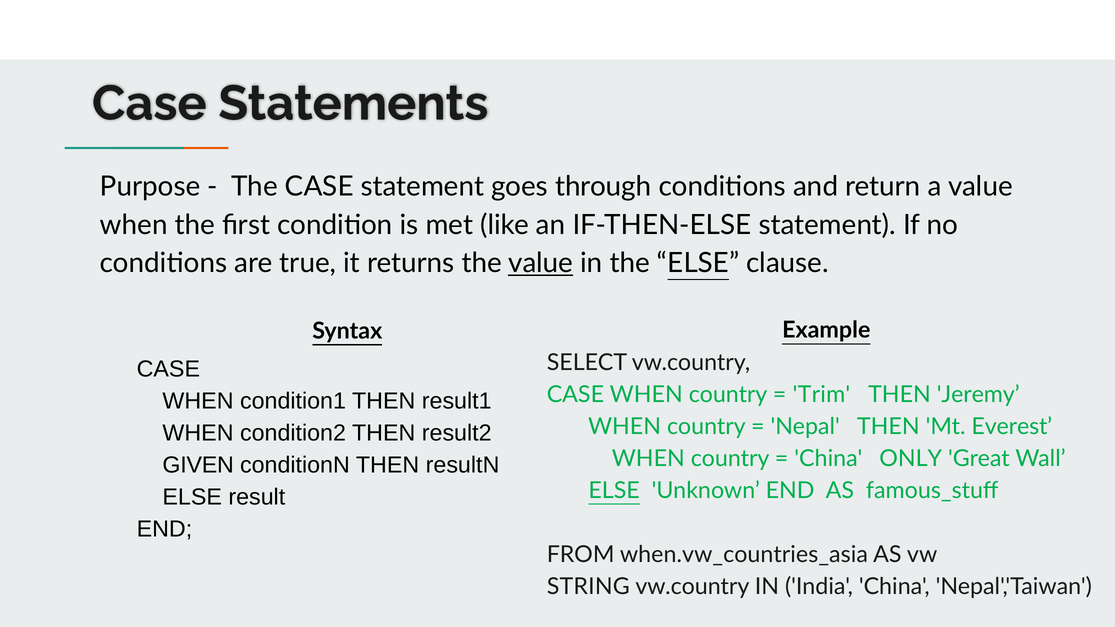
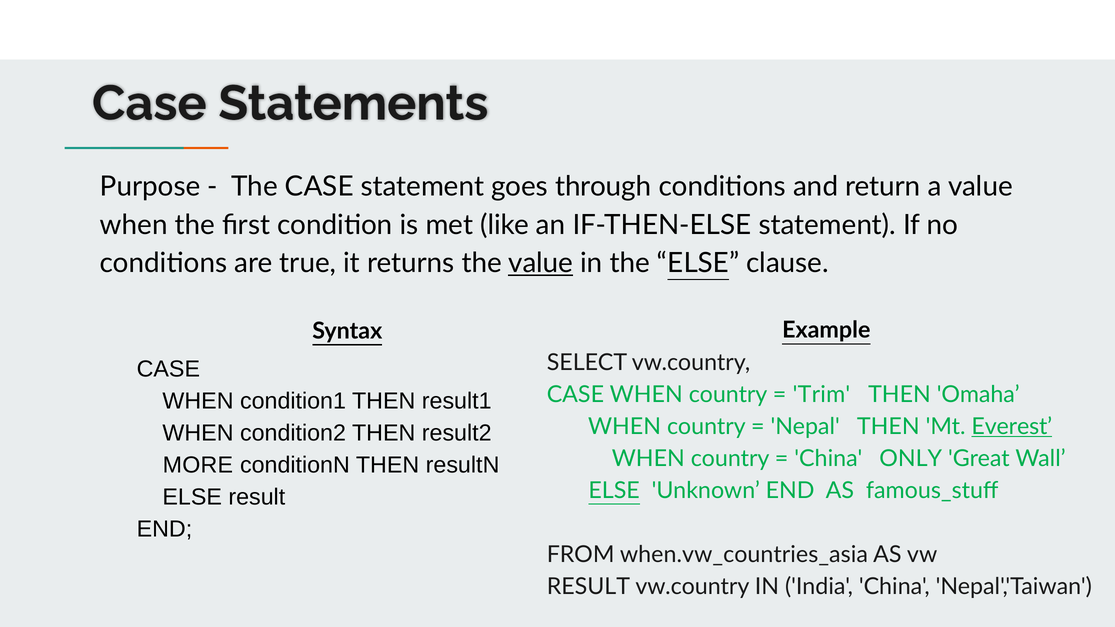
Jeremy: Jeremy -> Omaha (978, 395)
Everest underline: none -> present (1012, 427)
GIVEN: GIVEN -> MORE (198, 465)
STRING: STRING -> RESULT (588, 587)
